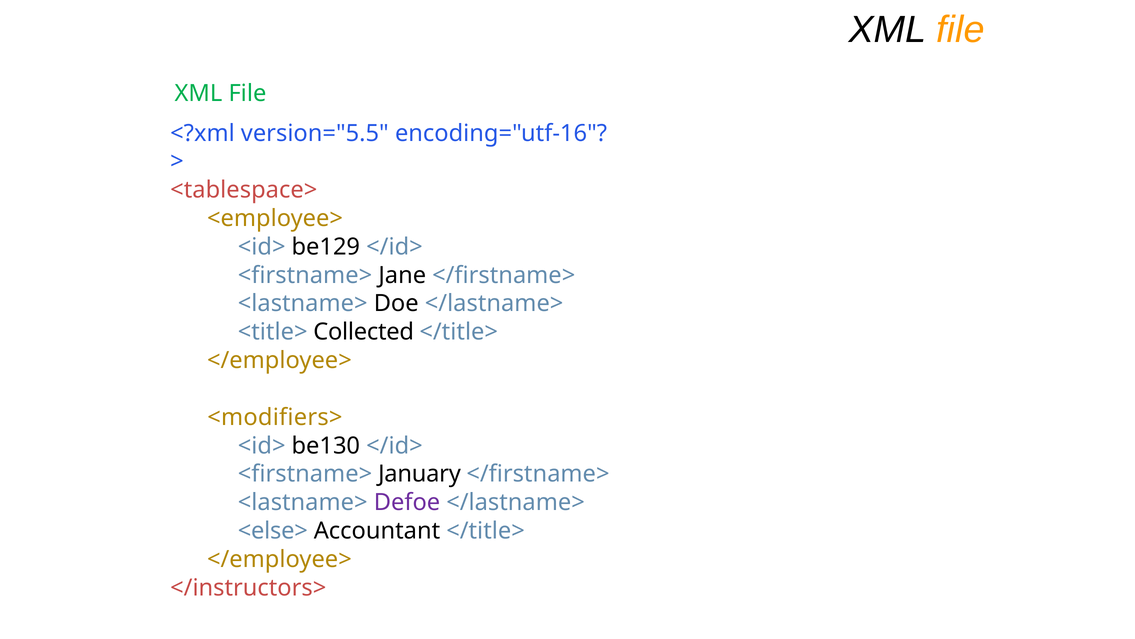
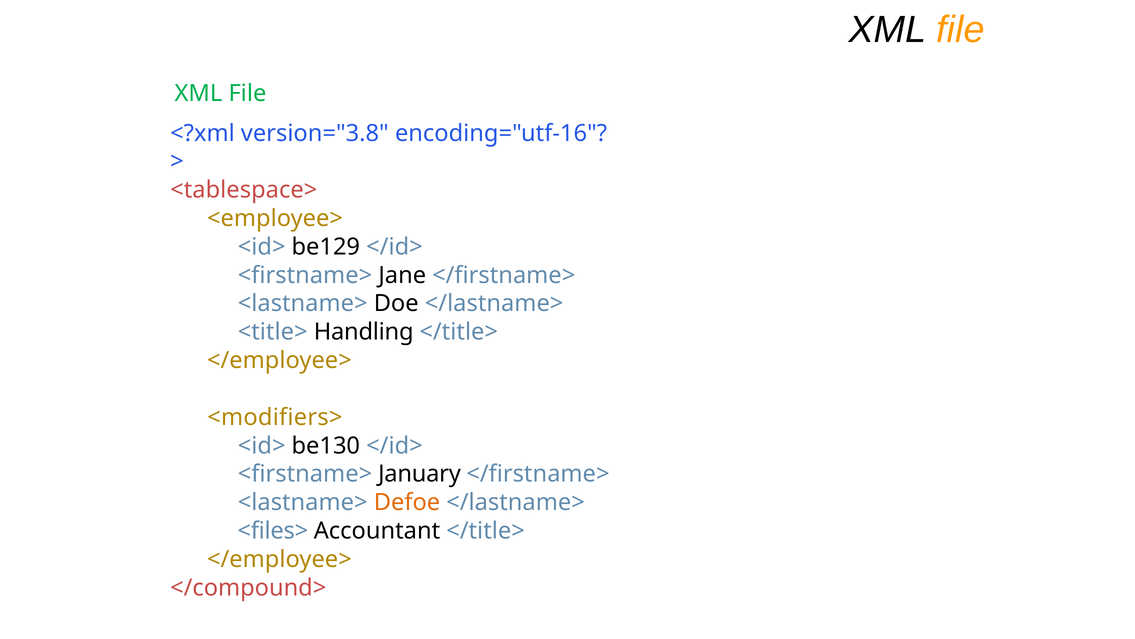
version="5.5: version="5.5 -> version="3.8 (315, 133)
Collected: Collected -> Handling (364, 332)
Defoe colour: purple -> orange (407, 502)
<else>: <else> -> <files> (273, 530)
</instructors>: </instructors> -> </compound> (248, 587)
